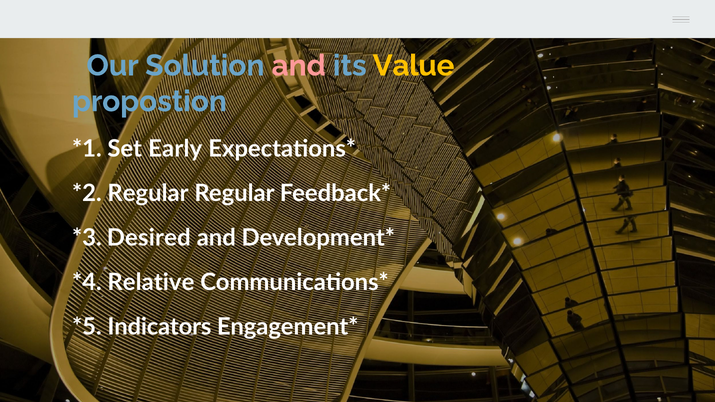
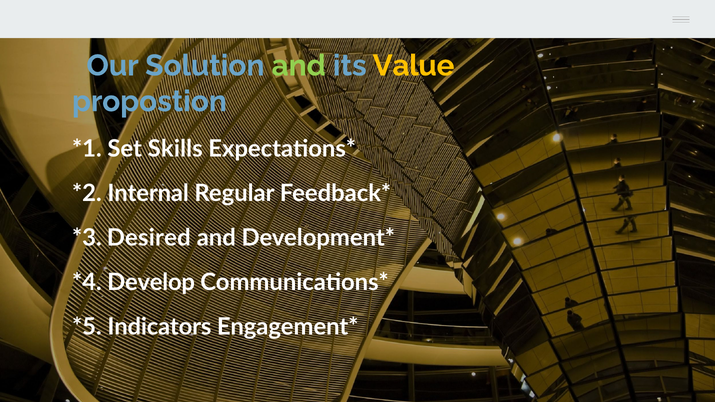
and colour: pink -> light green (299, 66)
Early: Early -> Skills (175, 149)
Regular: Regular -> Internal (148, 194)
Relative: Relative -> Develop (151, 282)
